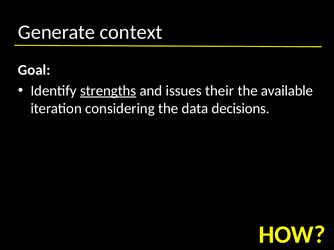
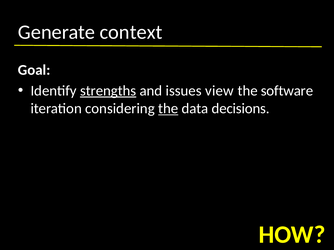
their: their -> view (220, 91)
available: available -> software (287, 91)
the underline: none -> present (168, 109)
